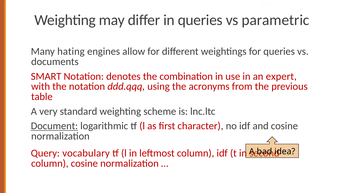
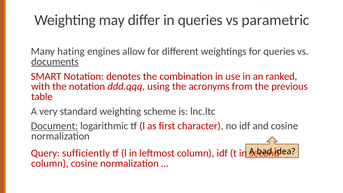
documents underline: none -> present (55, 62)
expert: expert -> ranked (281, 76)
vocabulary: vocabulary -> sufficiently (86, 153)
